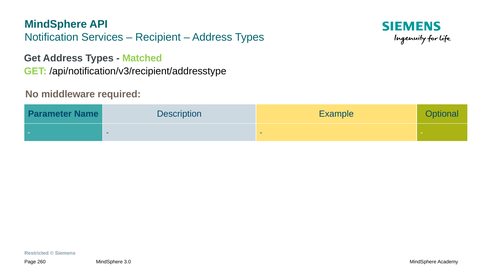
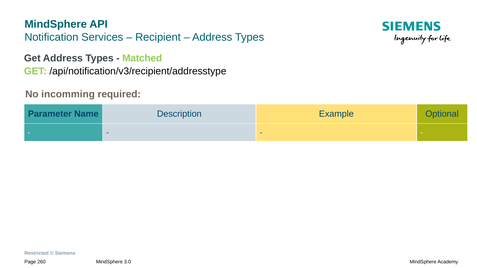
middleware: middleware -> incomming (68, 94)
